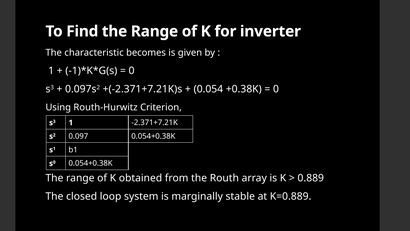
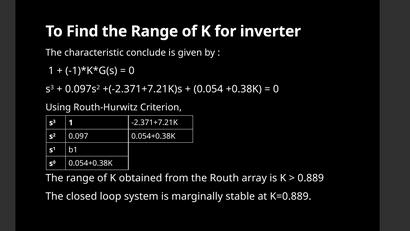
becomes: becomes -> conclude (146, 53)
